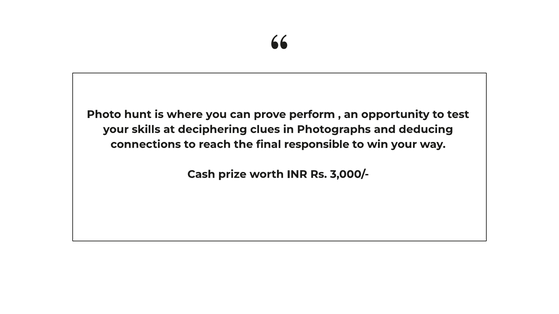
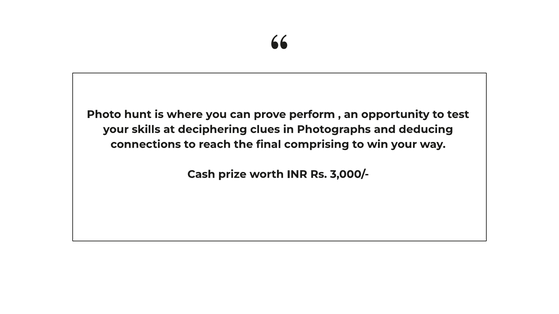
responsible: responsible -> comprising (317, 145)
